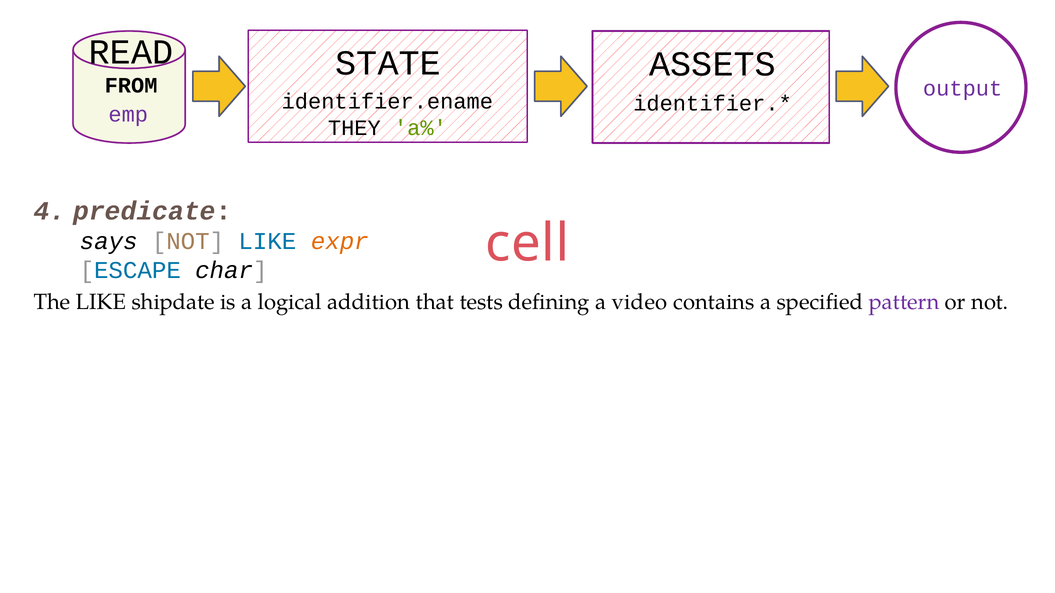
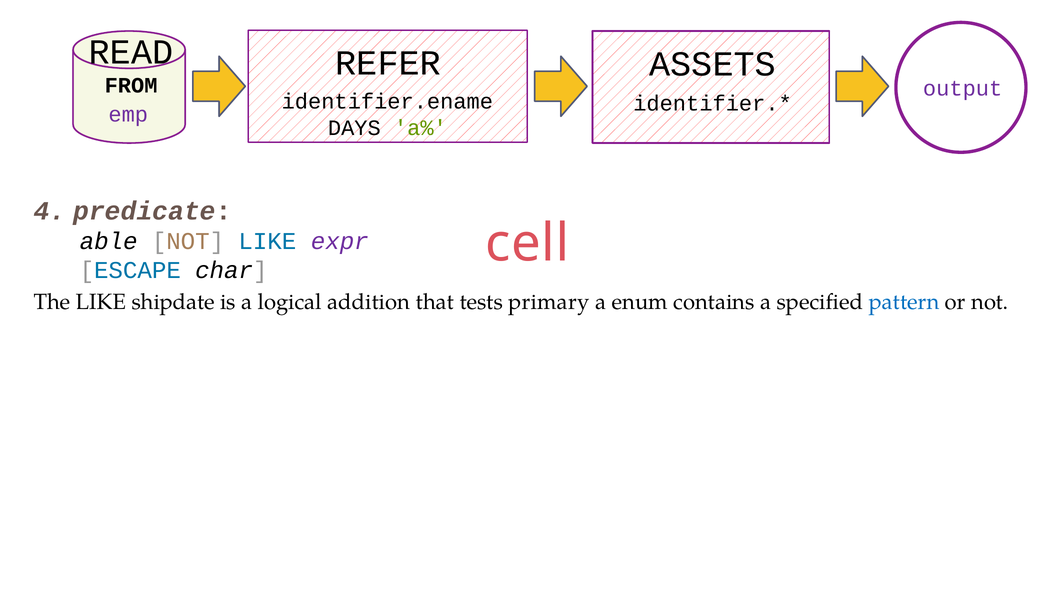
STATE: STATE -> REFER (388, 63)
THEY: THEY -> DAYS (354, 128)
says: says -> able (109, 241)
expr colour: orange -> purple (340, 241)
defining: defining -> primary (549, 302)
video: video -> enum (640, 302)
pattern colour: purple -> blue (904, 302)
